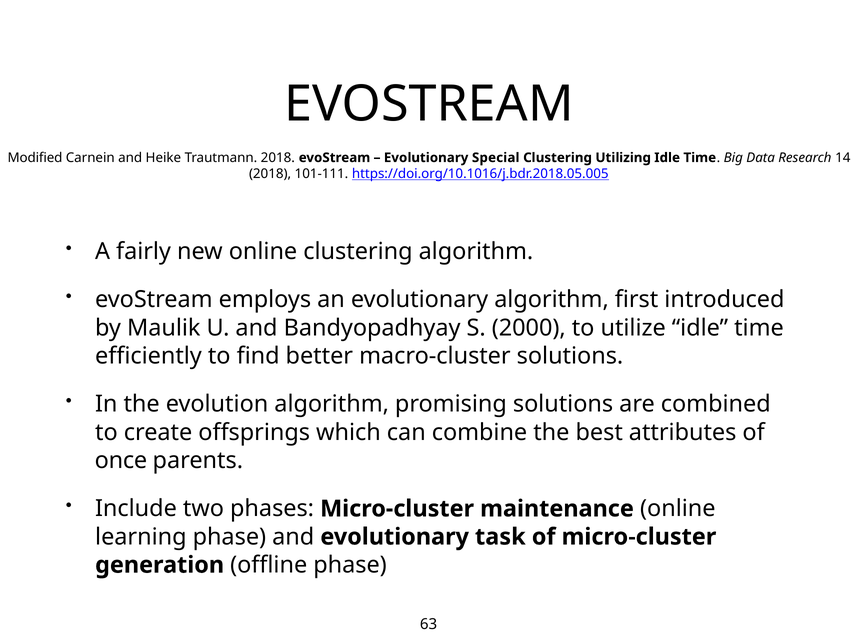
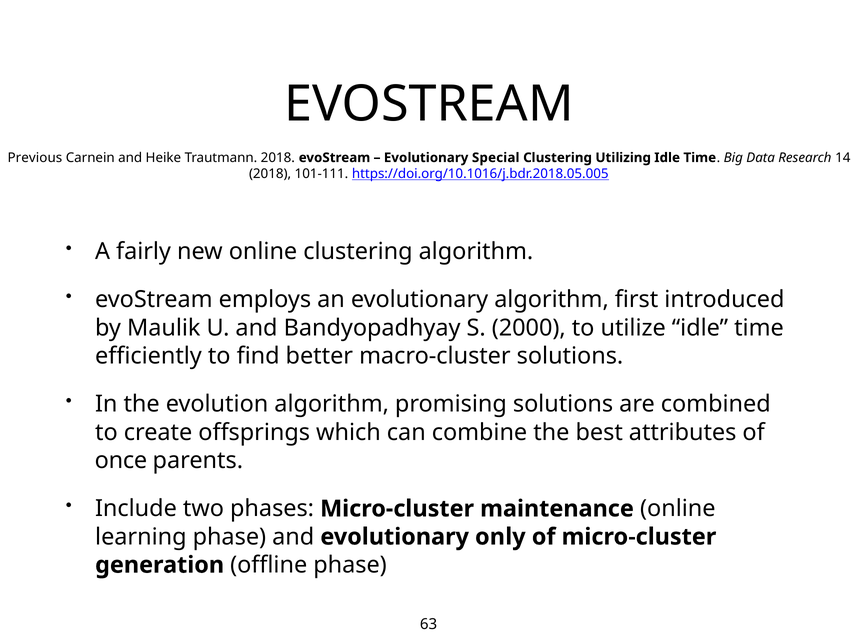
Modified: Modified -> Previous (35, 158)
task: task -> only (500, 536)
